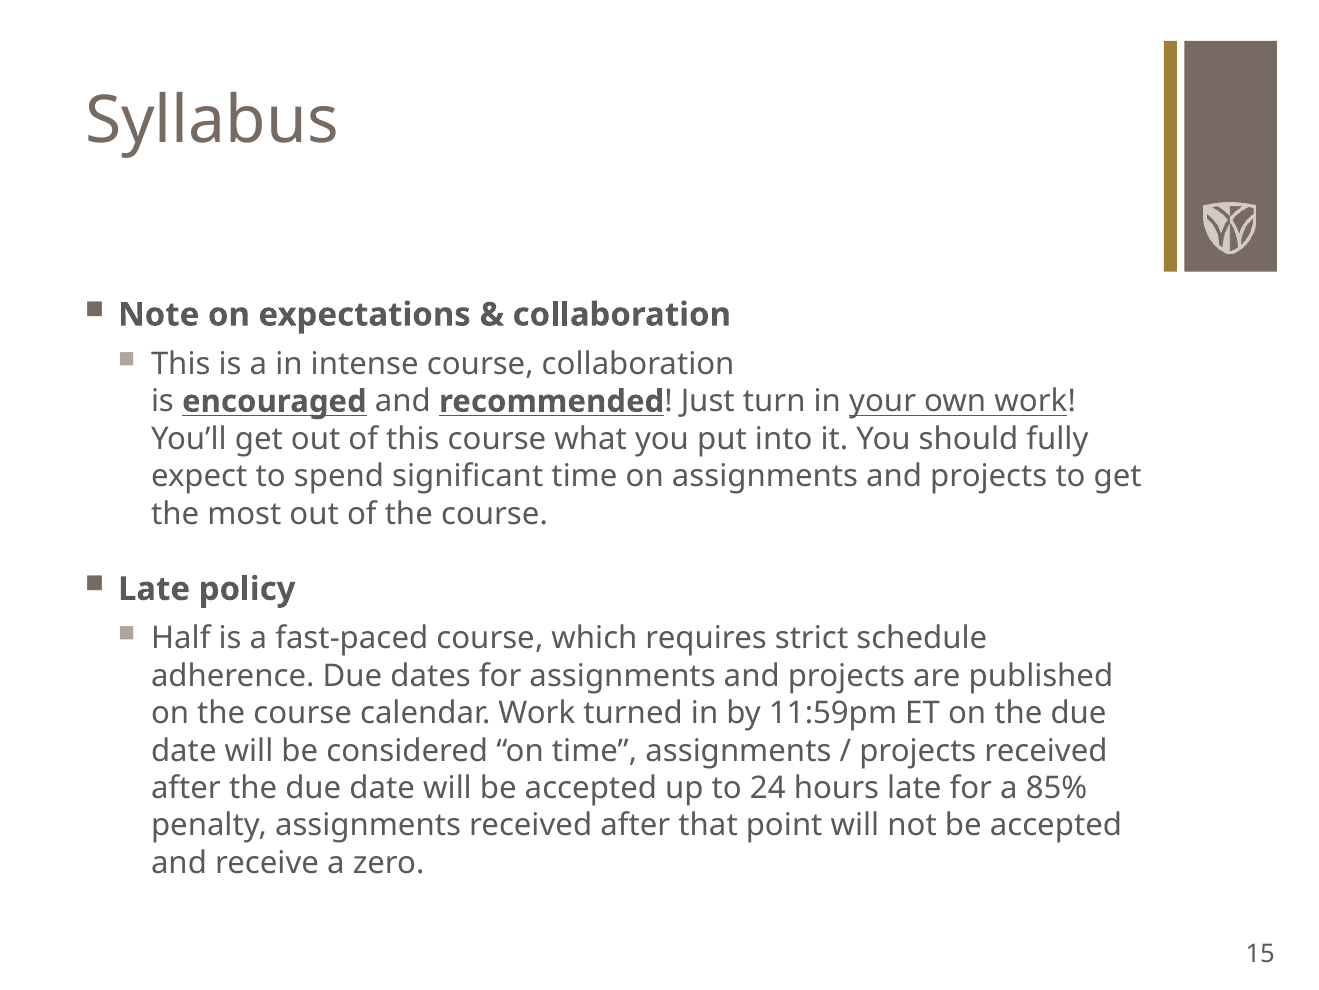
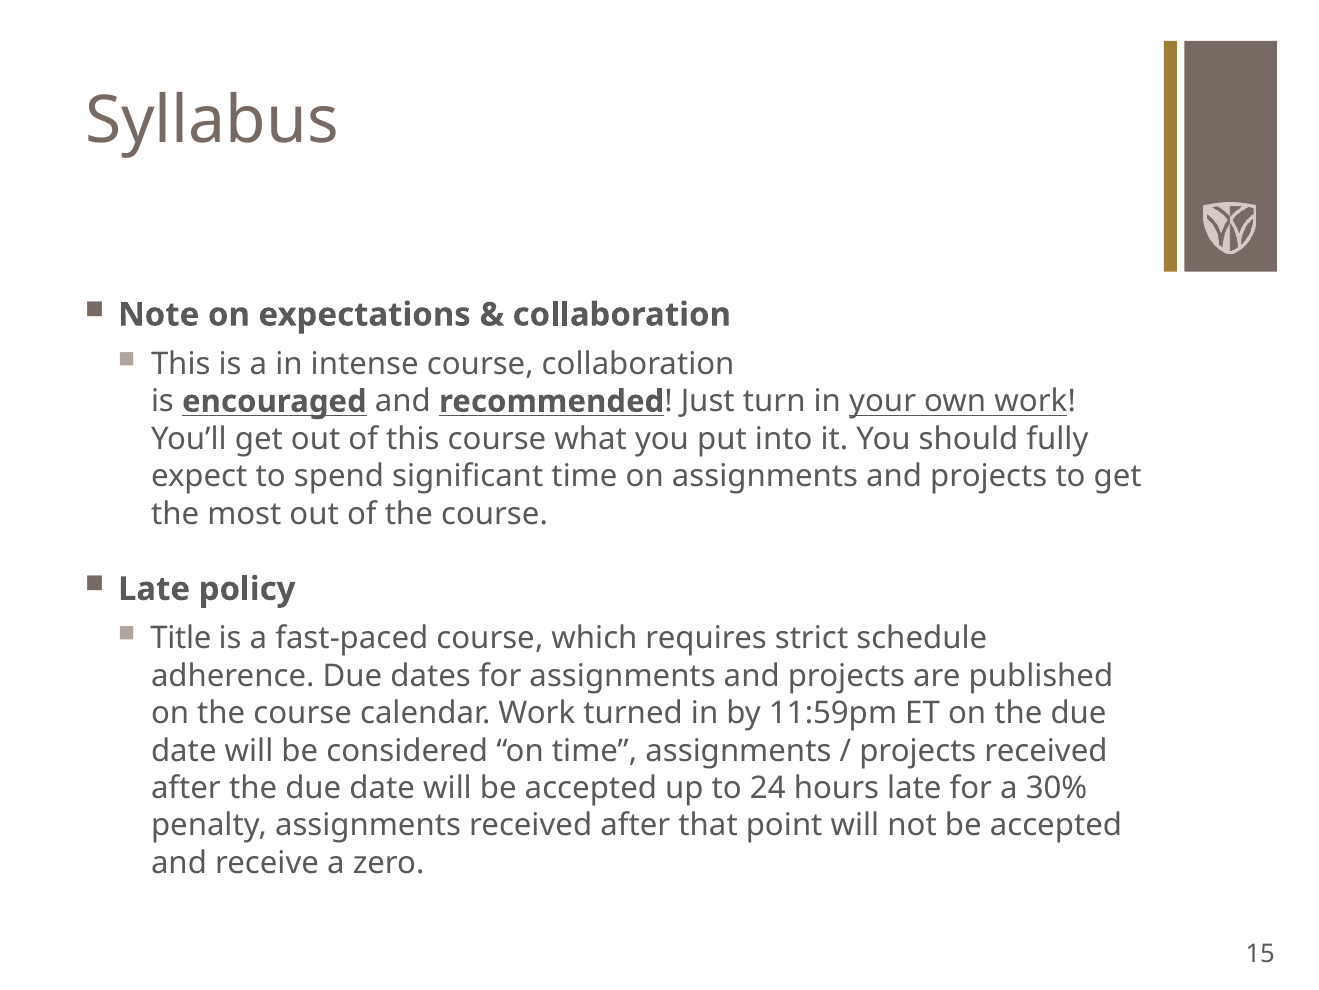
Half: Half -> Title (181, 638)
85%: 85% -> 30% (1057, 788)
